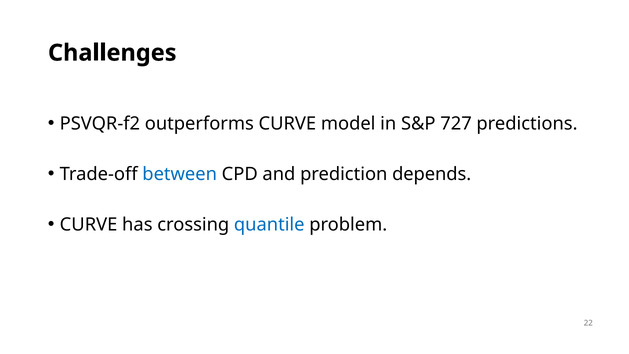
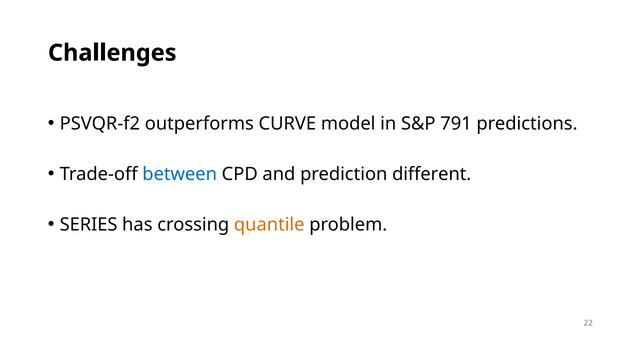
727: 727 -> 791 (456, 124)
depends: depends -> different (432, 174)
CURVE: CURVE -> SERIES (89, 225)
quantile colour: blue -> orange (269, 225)
